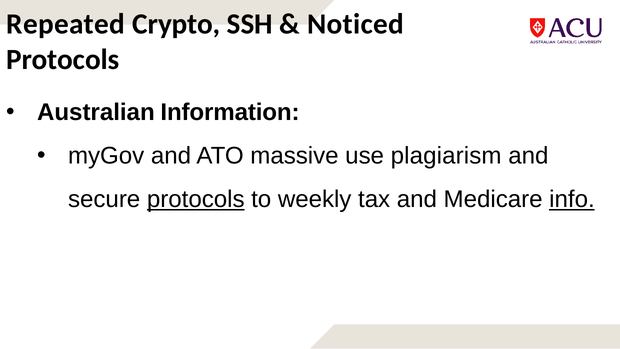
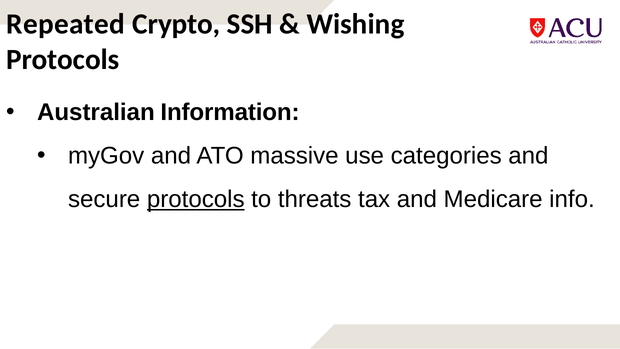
Noticed: Noticed -> Wishing (356, 24)
plagiarism: plagiarism -> categories (446, 156)
weekly: weekly -> threats (315, 199)
info underline: present -> none (572, 199)
